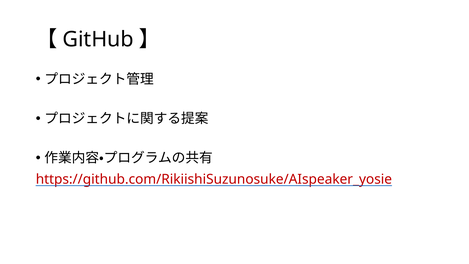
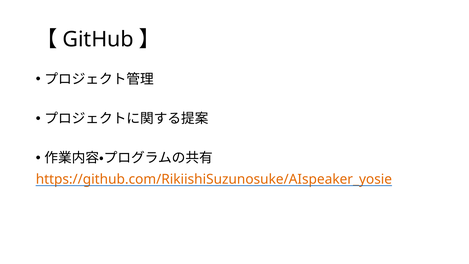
https://github.com/RikiishiSuzunosuke/AIspeaker_yosie colour: red -> orange (214, 179)
